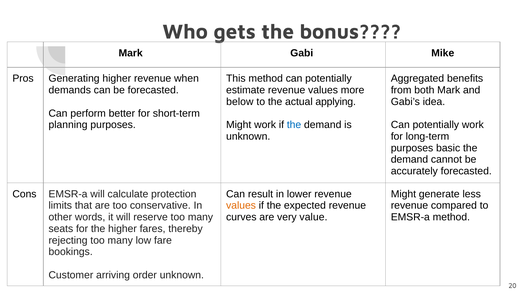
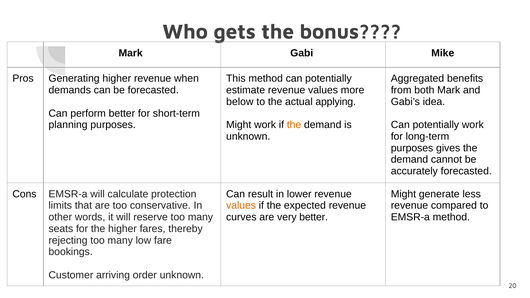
the colour: blue -> orange (294, 125)
basic: basic -> gives (448, 148)
very value: value -> better (314, 217)
